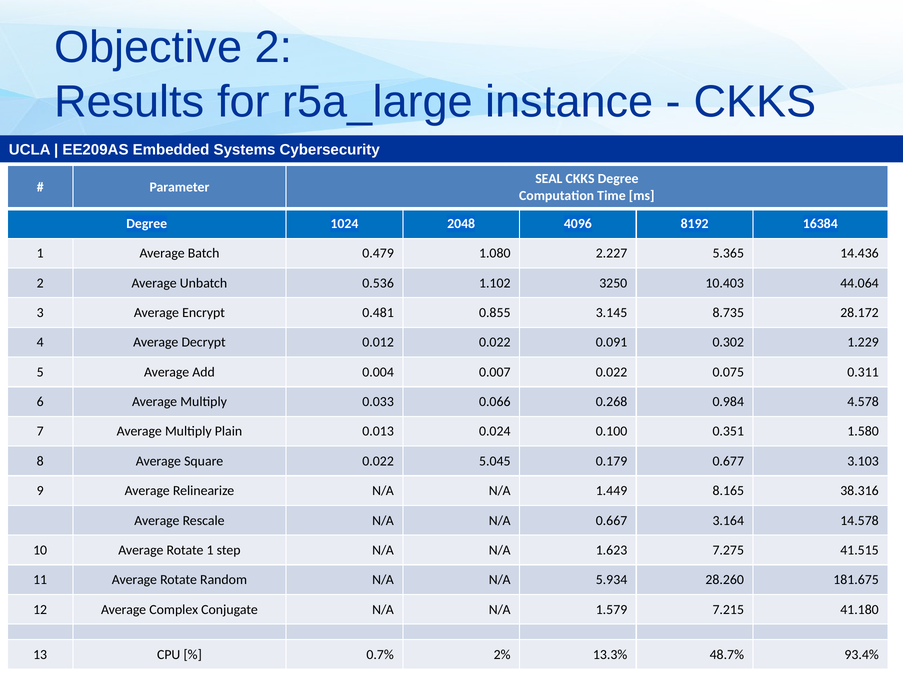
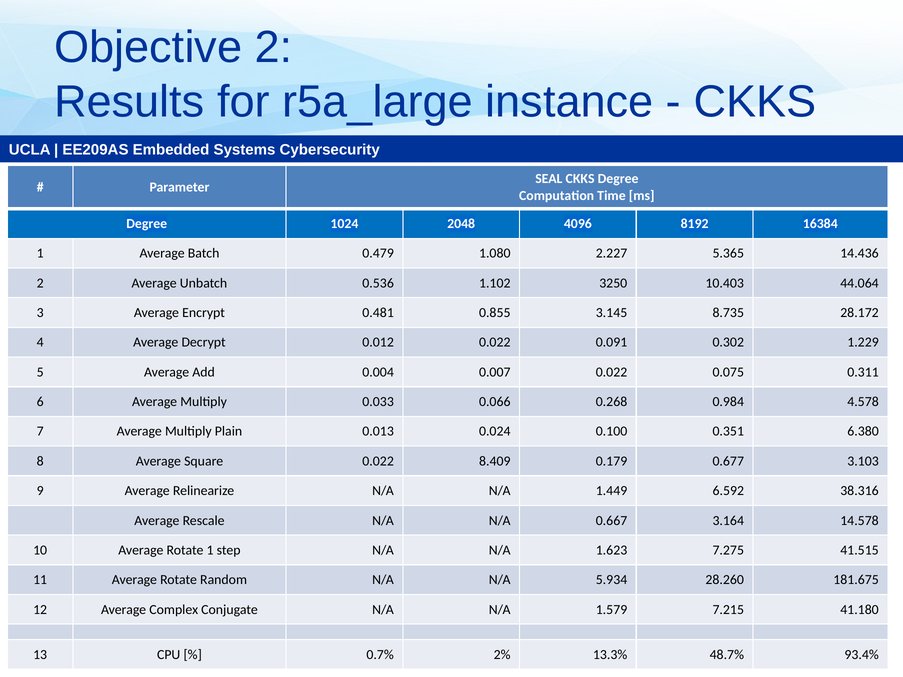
1.580: 1.580 -> 6.380 (863, 432)
5.045: 5.045 -> 8.409 (495, 461)
8.165: 8.165 -> 6.592 (728, 491)
